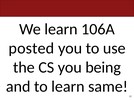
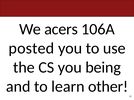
We learn: learn -> acers (61, 29)
same: same -> other (108, 87)
